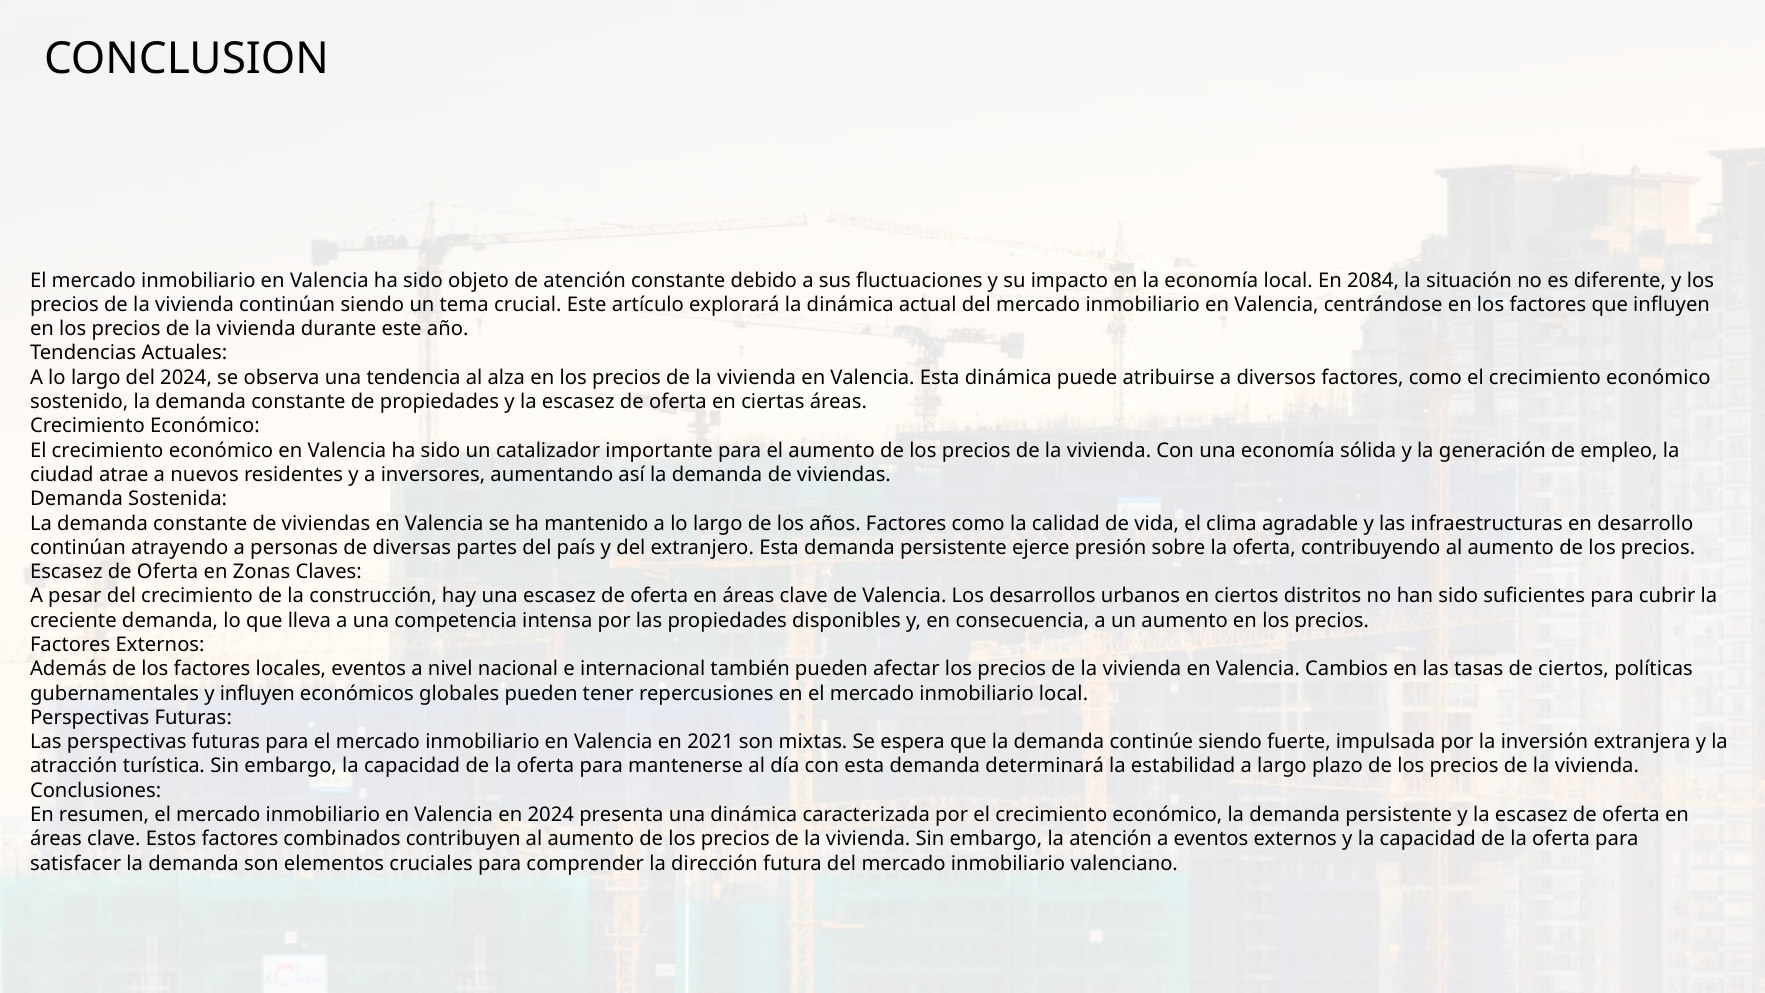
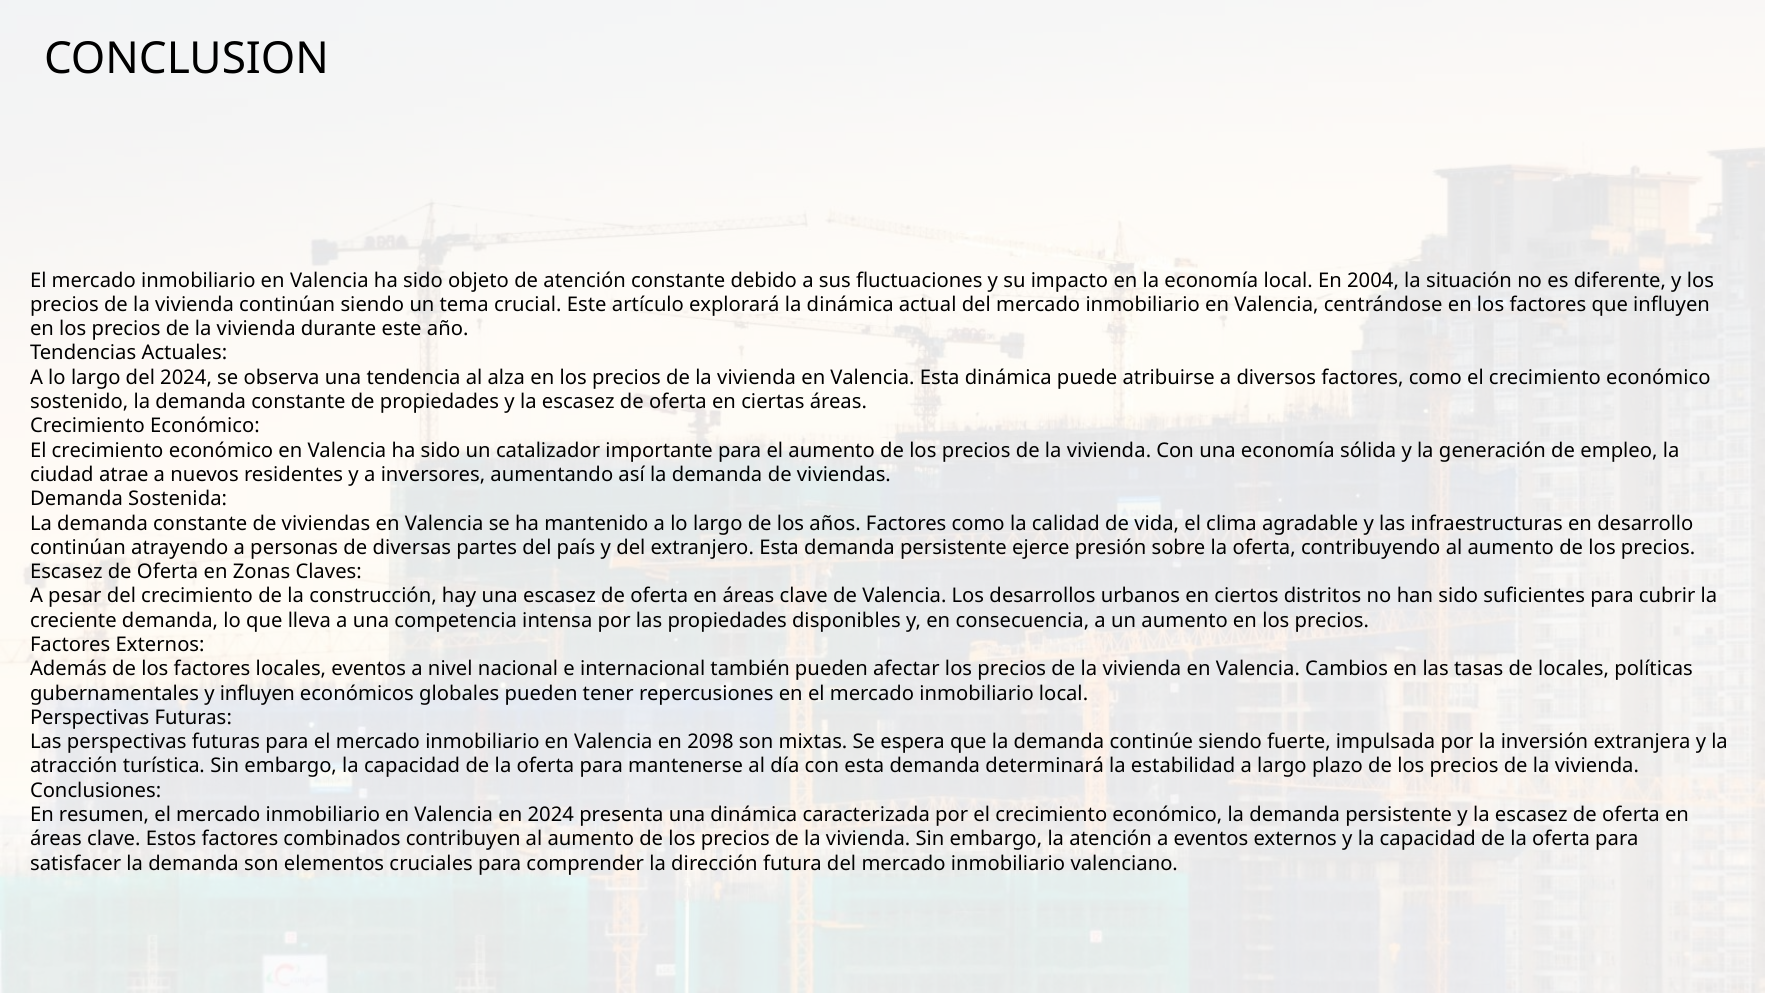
2084: 2084 -> 2004 (1373, 280)
de ciertos: ciertos -> locales (1574, 669)
2021: 2021 -> 2098 (710, 742)
